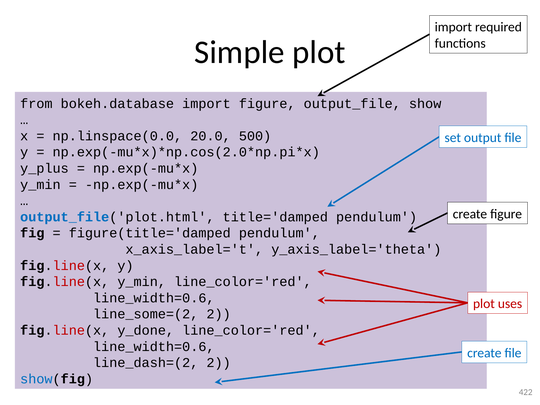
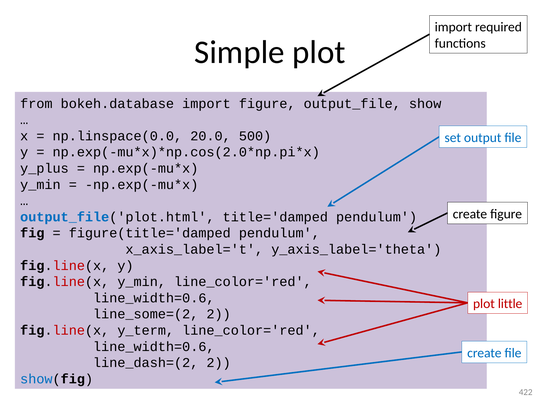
uses: uses -> little (510, 304)
y_done: y_done -> y_term (146, 330)
